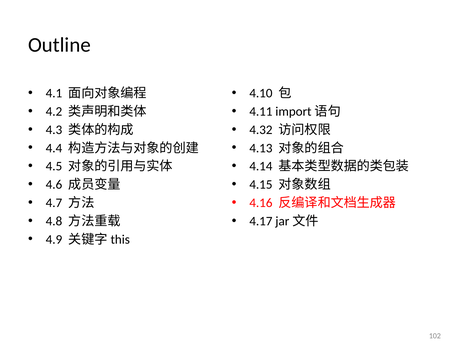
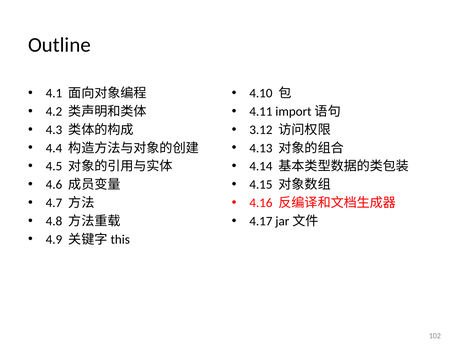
4.32: 4.32 -> 3.12 (261, 130)
